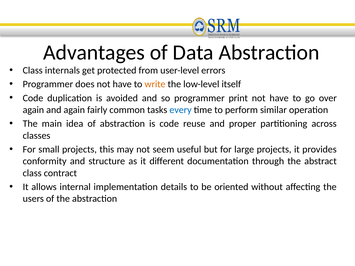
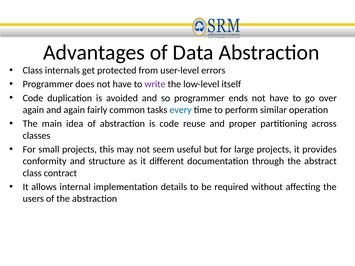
write colour: orange -> purple (155, 84)
print: print -> ends (238, 98)
oriented: oriented -> required (231, 187)
